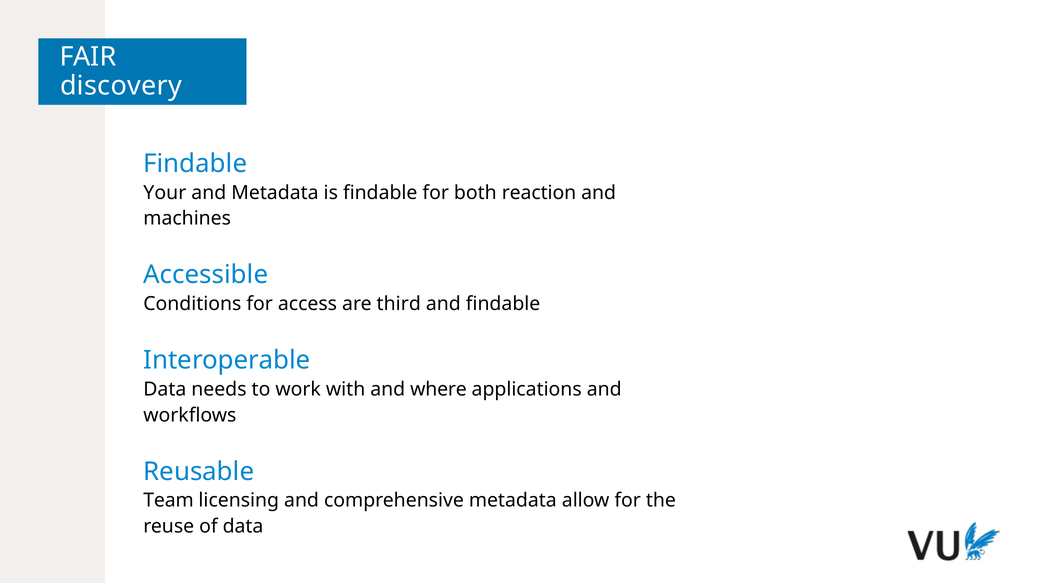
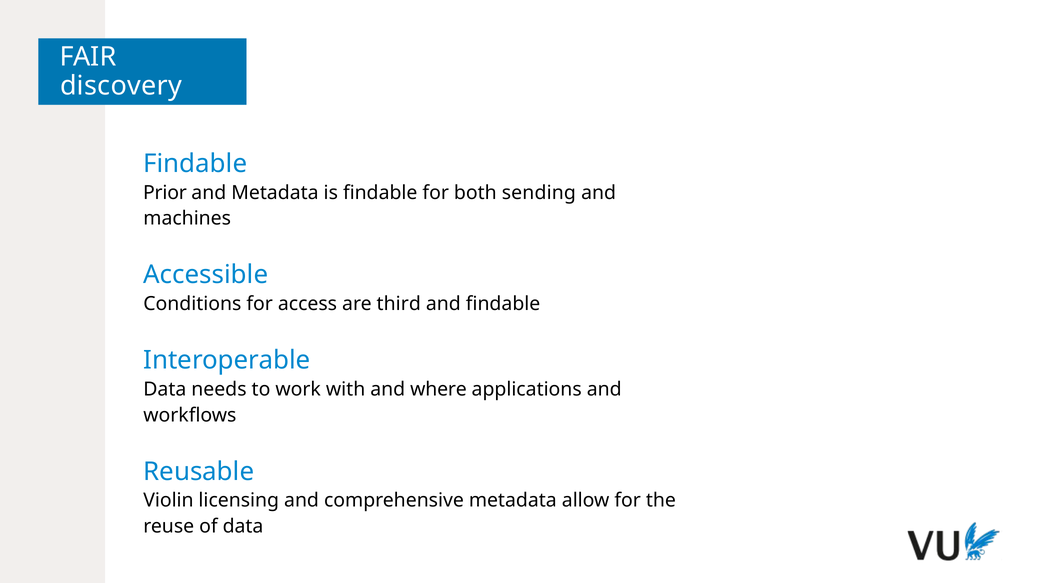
Your: Your -> Prior (165, 193)
reaction: reaction -> sending (539, 193)
Team: Team -> Violin (168, 501)
